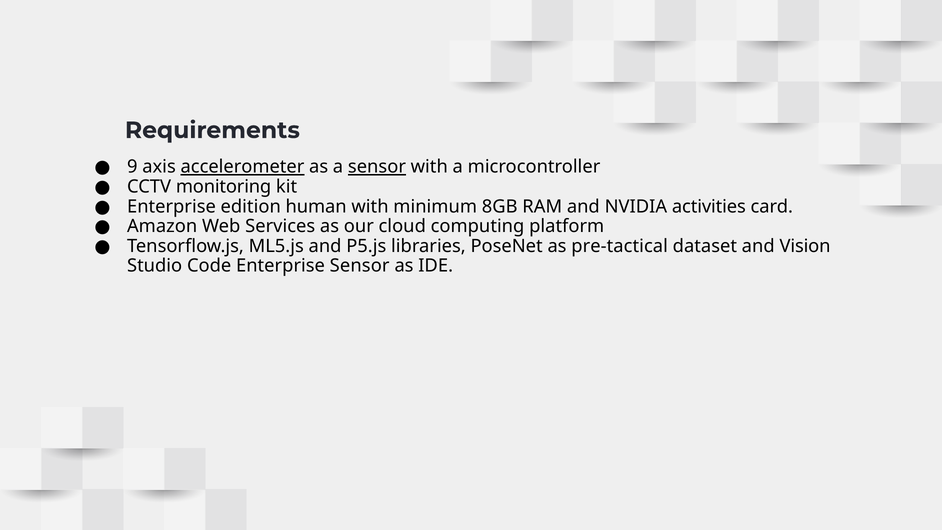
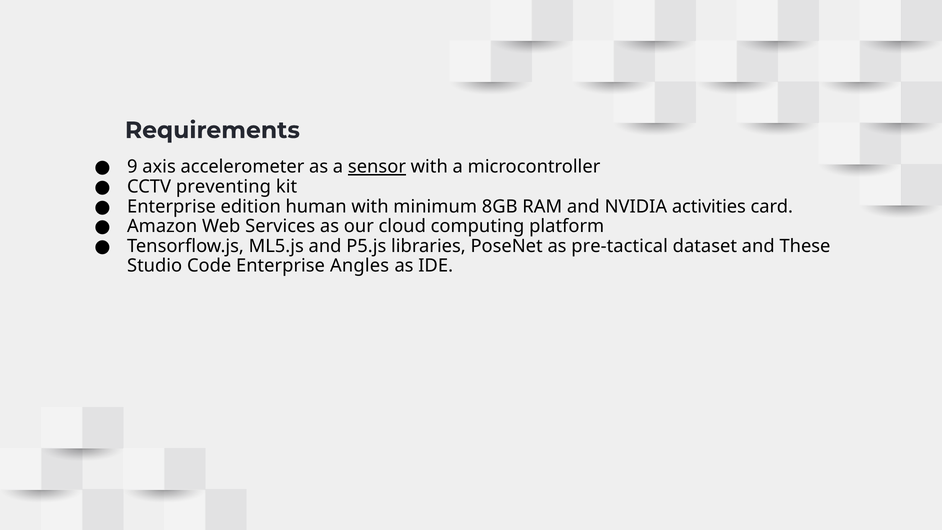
accelerometer underline: present -> none (242, 167)
monitoring: monitoring -> preventing (223, 187)
Vision: Vision -> These (805, 246)
Enterprise Sensor: Sensor -> Angles (360, 266)
